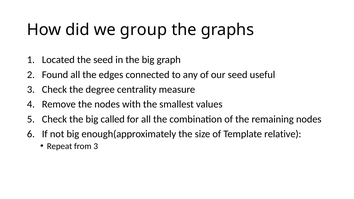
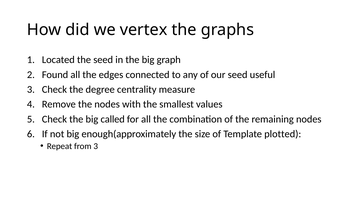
group: group -> vertex (144, 30)
relative: relative -> plotted (283, 134)
